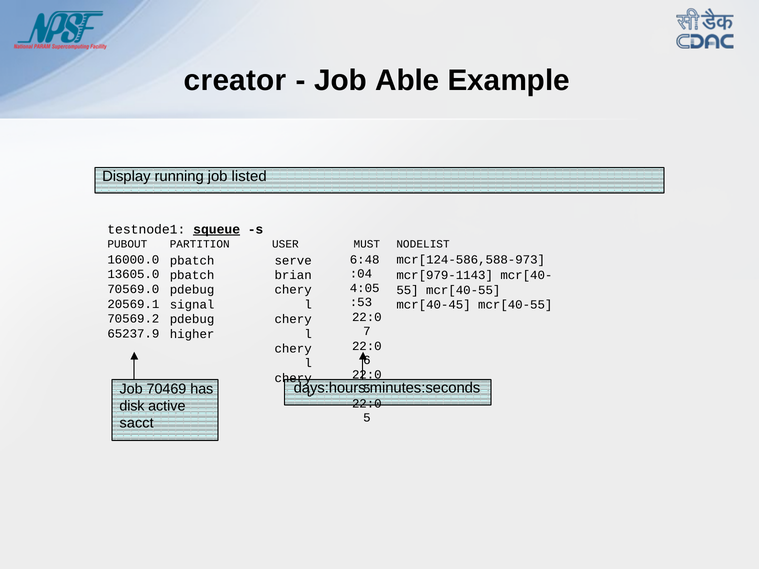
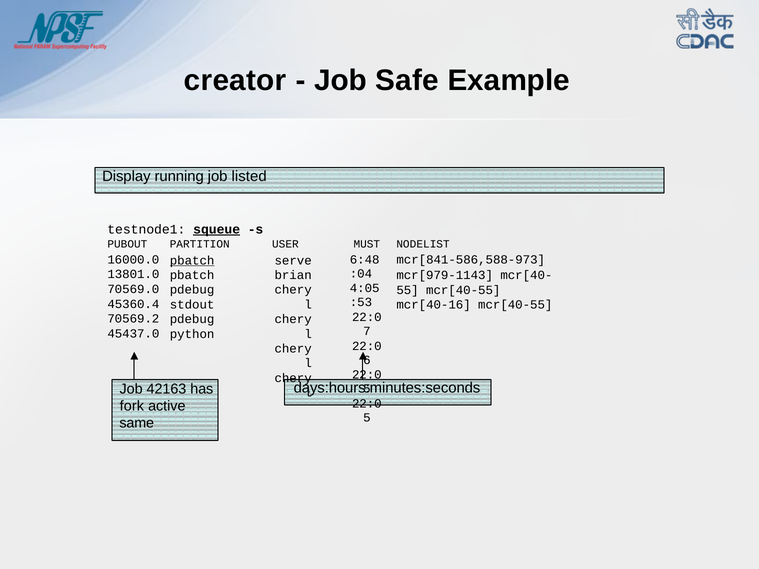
Able: Able -> Safe (407, 80)
mcr[124-586,588-973: mcr[124-586,588-973 -> mcr[841-586,588-973 (471, 260)
pbatch underline: none -> present (192, 261)
13605.0: 13605.0 -> 13801.0 (133, 274)
20569.1: 20569.1 -> 45360.4 (133, 304)
signal: signal -> stdout (192, 305)
mcr[40-45: mcr[40-45 -> mcr[40-16 (434, 305)
65237.9: 65237.9 -> 45437.0 (133, 334)
higher: higher -> python (192, 334)
70469: 70469 -> 42163 (166, 389)
disk: disk -> fork (132, 406)
sacct: sacct -> same (137, 423)
